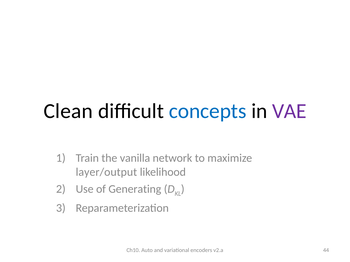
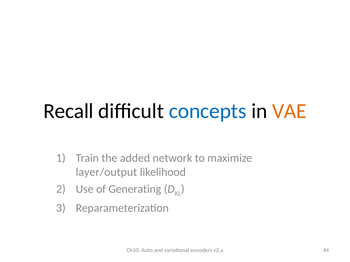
Clean: Clean -> Recall (68, 111)
VAE colour: purple -> orange (289, 111)
vanilla: vanilla -> added (135, 158)
